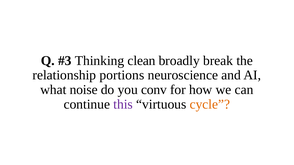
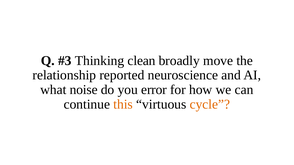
break: break -> move (218, 61)
portions: portions -> reported (122, 75)
conv: conv -> error (154, 90)
this colour: purple -> orange (123, 104)
